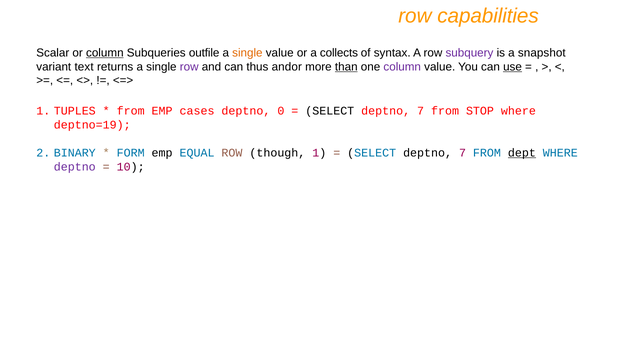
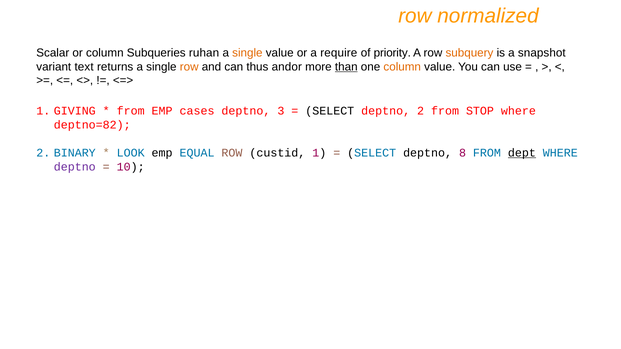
capabilities: capabilities -> normalized (488, 16)
column underline: present -> none (105, 53)
outfile: outfile -> ruhan (204, 53)
collects: collects -> require (339, 53)
syntax: syntax -> priority (392, 53)
subquery colour: purple -> orange (469, 53)
row colour: purple -> orange (189, 67)
column colour: purple -> orange (402, 67)
use underline: present -> none (513, 67)
TUPLES: TUPLES -> GIVING (75, 111)
0: 0 -> 3 (281, 111)
7: 7 -> 2 (421, 111)
deptno=19: deptno=19 -> deptno=82 (92, 125)
FORM: FORM -> LOOK (131, 153)
though: though -> custid (277, 153)
7: 7 -> 8 (463, 153)
